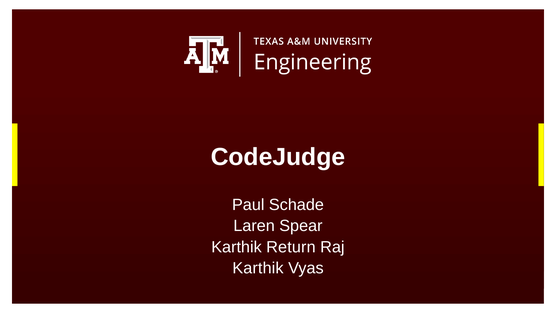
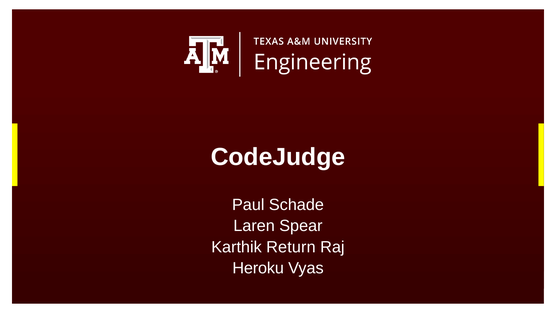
Karthik: Karthik -> Heroku (258, 268)
